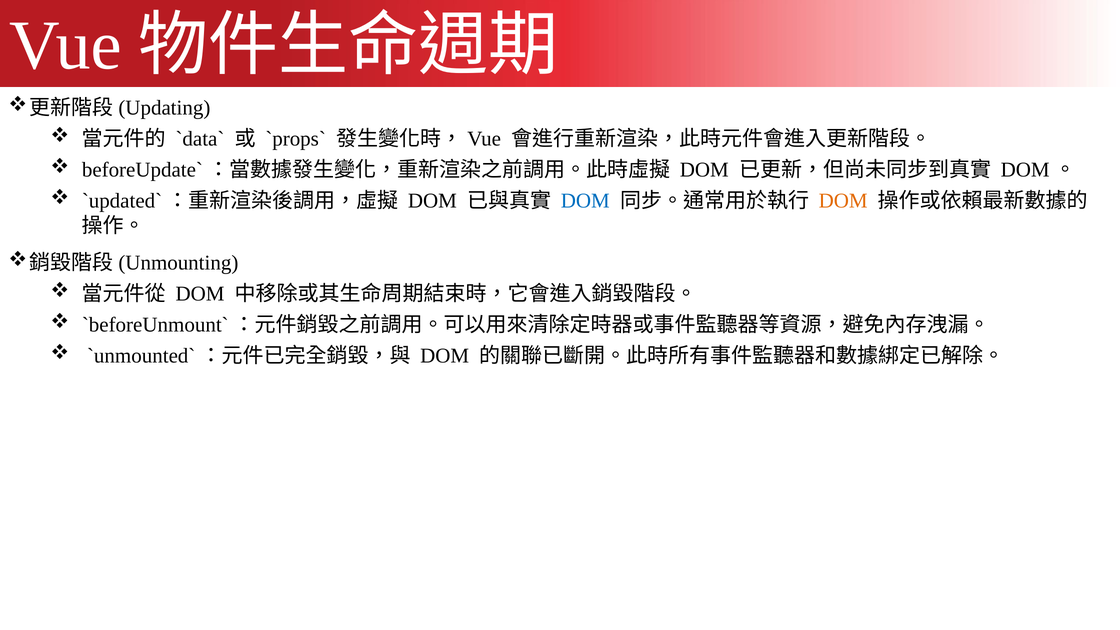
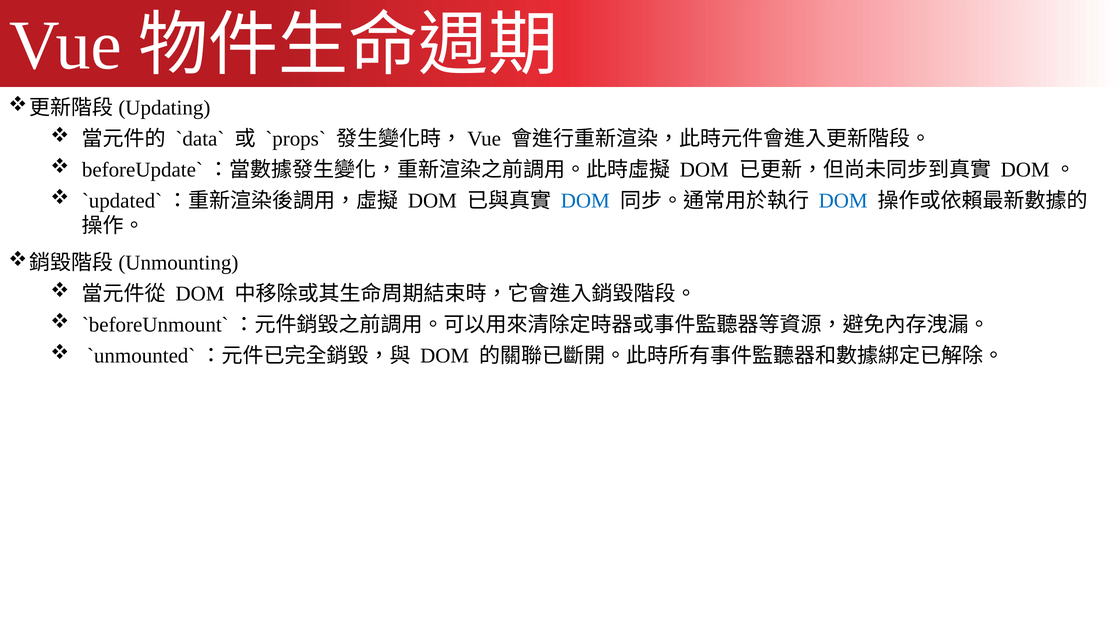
DOM colour: orange -> blue (843, 201)
